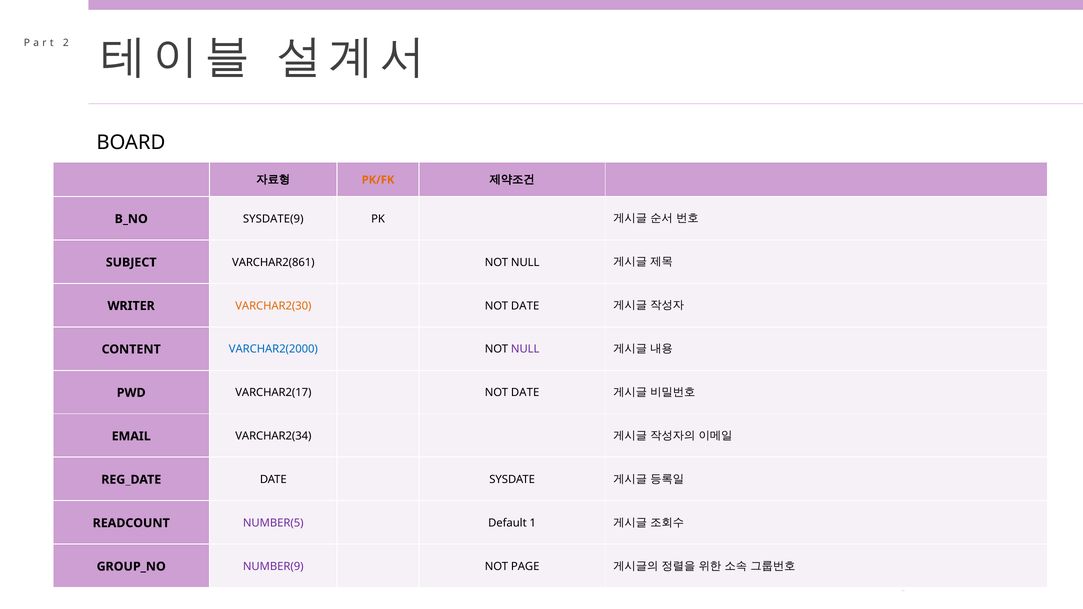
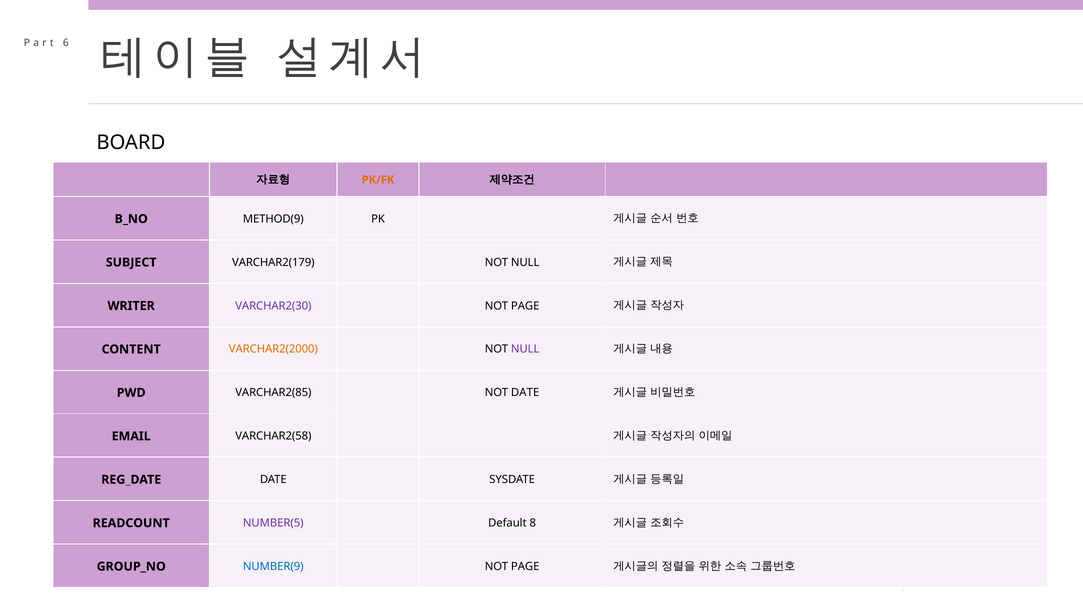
2: 2 -> 6 (66, 43)
SYSDATE(9: SYSDATE(9 -> METHOD(9 (273, 219)
VARCHAR2(861: VARCHAR2(861 -> VARCHAR2(179 (273, 262)
VARCHAR2(30 colour: orange -> purple (273, 306)
DATE: DATE -> PAGE (525, 306)
VARCHAR2(2000 colour: blue -> orange (273, 349)
VARCHAR2(17: VARCHAR2(17 -> VARCHAR2(85 (273, 393)
VARCHAR2(34: VARCHAR2(34 -> VARCHAR2(58 (273, 436)
1: 1 -> 8 (533, 523)
NUMBER(9 colour: purple -> blue (273, 567)
